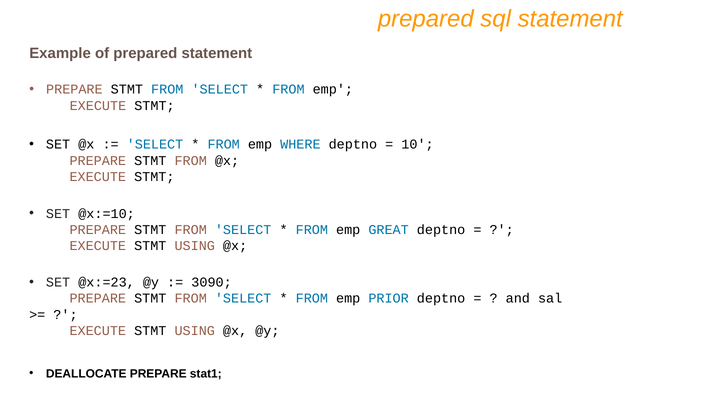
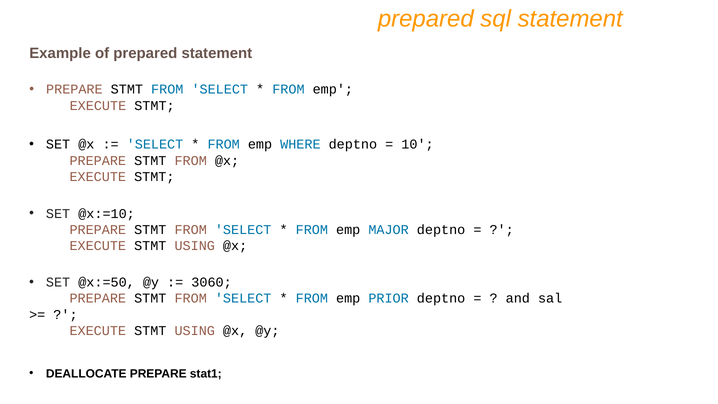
GREAT: GREAT -> MAJOR (389, 230)
@x:=23: @x:=23 -> @x:=50 (107, 282)
3090: 3090 -> 3060 (212, 282)
